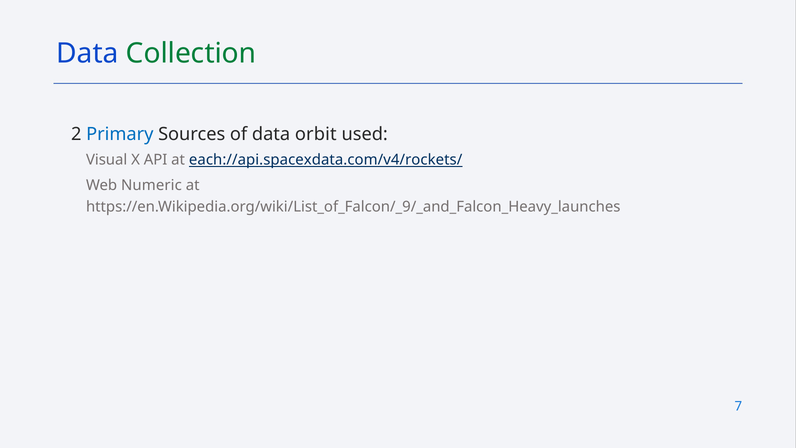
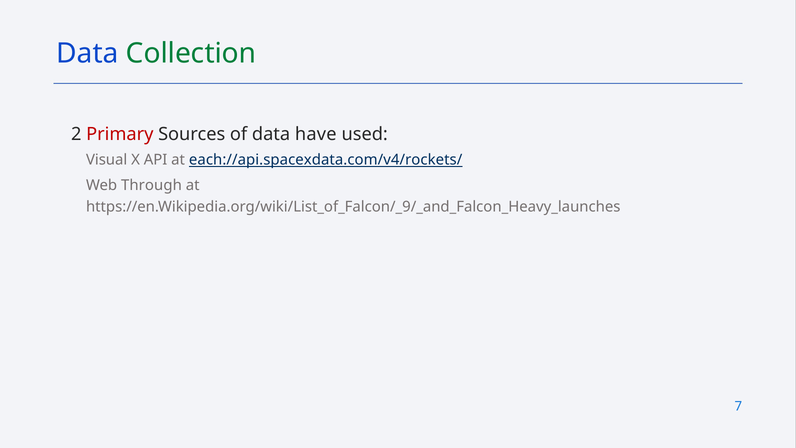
Primary colour: blue -> red (120, 134)
orbit: orbit -> have (316, 134)
Numeric: Numeric -> Through (151, 185)
